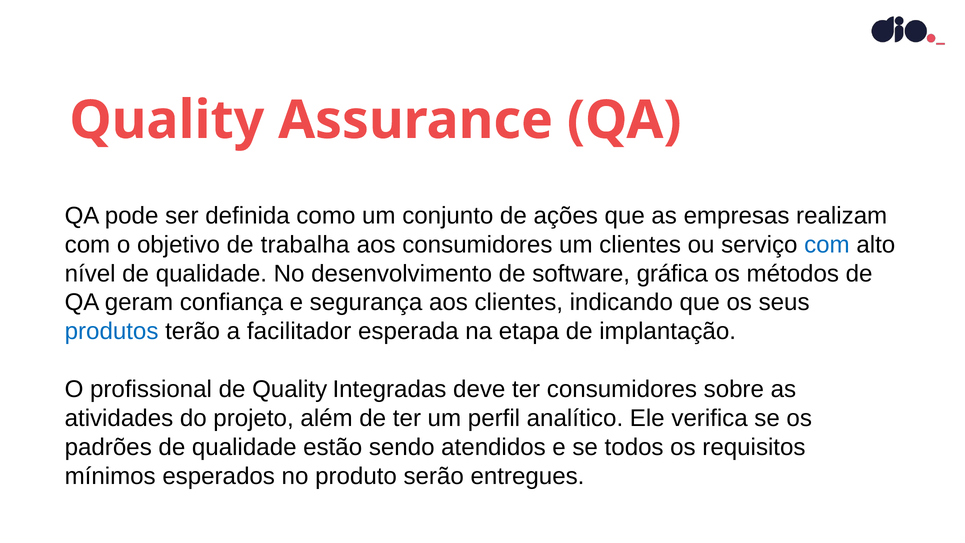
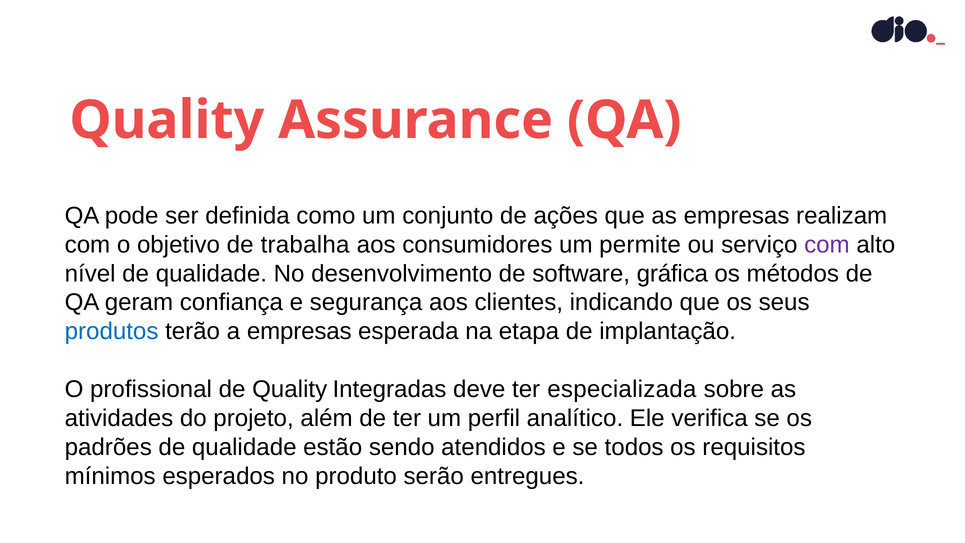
um clientes: clientes -> permite (640, 245)
com colour: blue -> purple (827, 245)
a facilitador: facilitador -> empresas (299, 331)
ter consumidores: consumidores -> especializada (622, 389)
